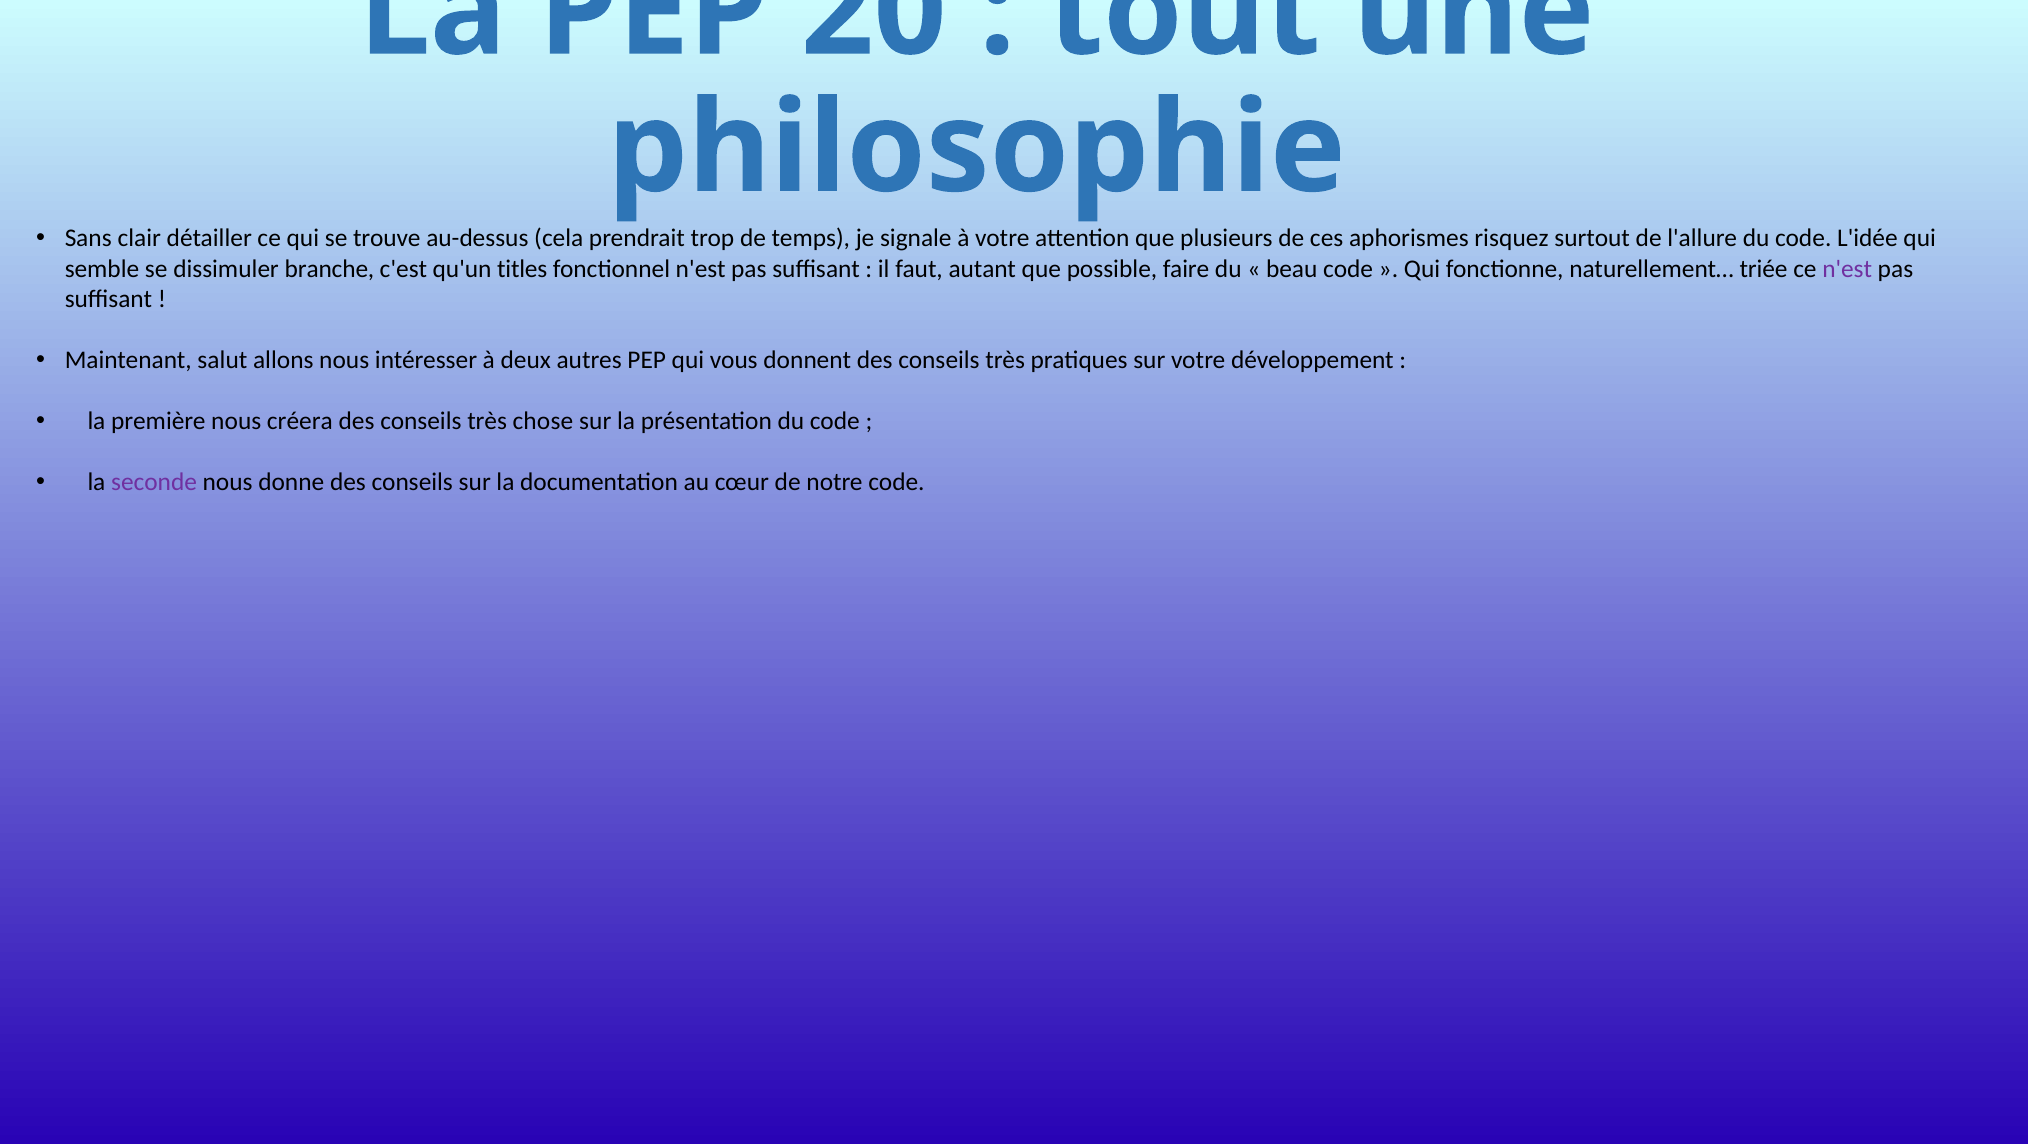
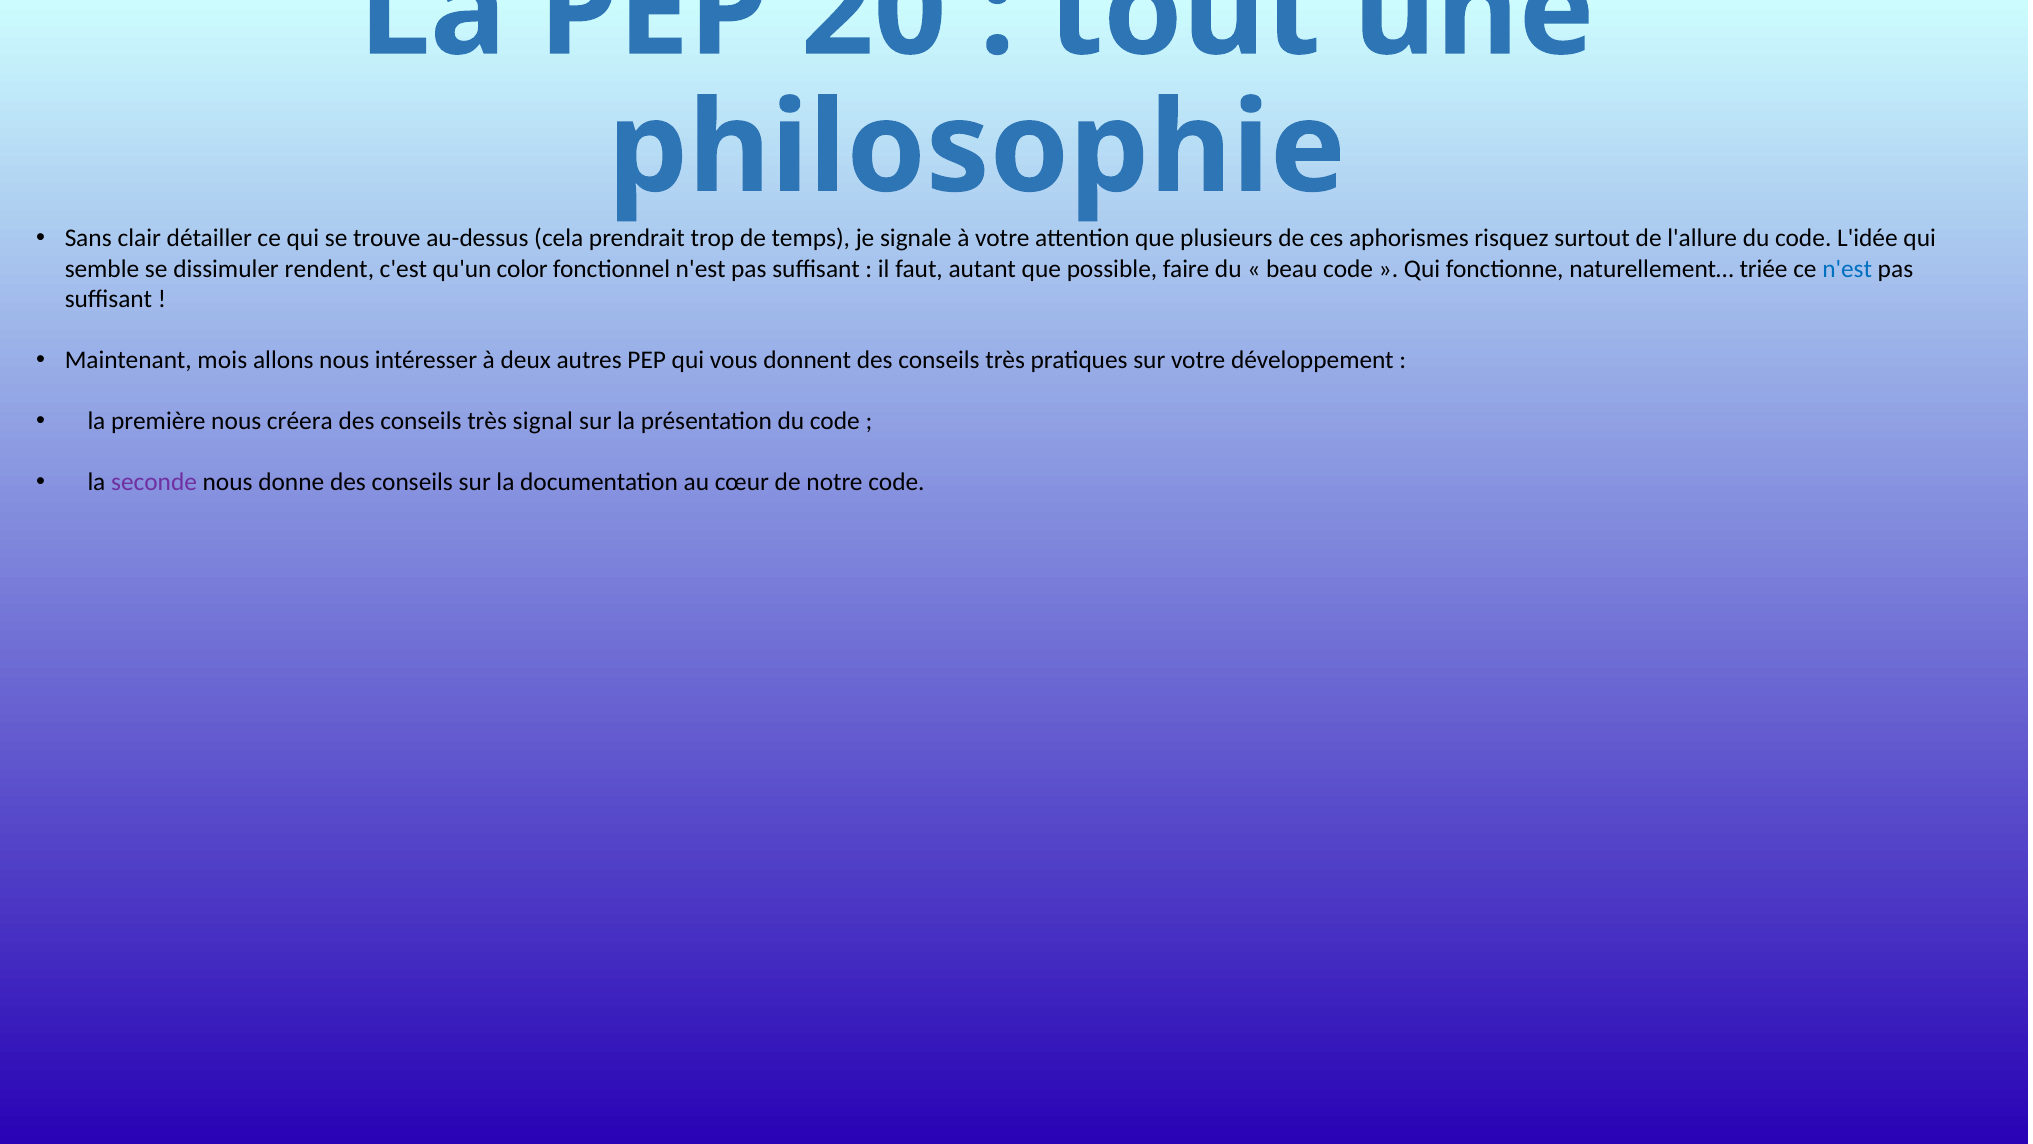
branche: branche -> rendent (329, 269)
titles: titles -> color (522, 269)
n'est colour: purple -> blue (1847, 269)
salut: salut -> mois (222, 360)
chose: chose -> signal (543, 421)
